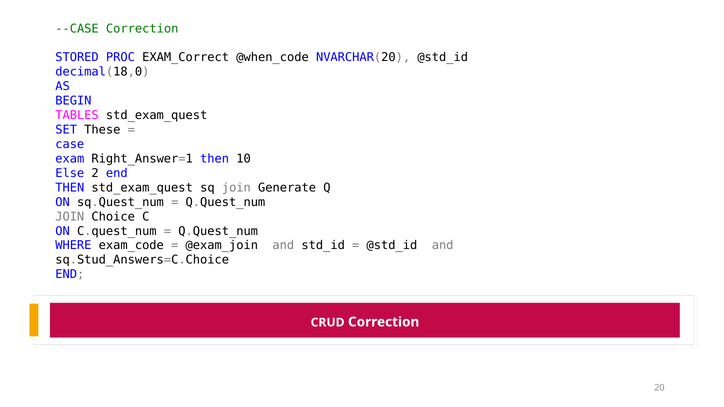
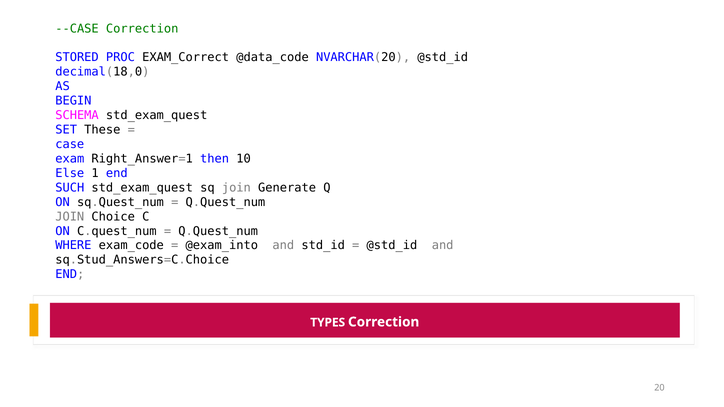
@when_code: @when_code -> @data_code (273, 58)
TABLES: TABLES -> SCHEMA (77, 115)
2: 2 -> 1 (95, 173)
THEN: THEN -> SUCH (70, 188)
@exam_join: @exam_join -> @exam_into (222, 246)
CRUD: CRUD -> TYPES (328, 323)
